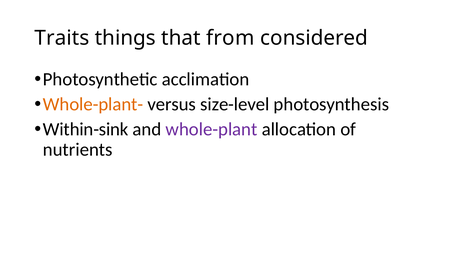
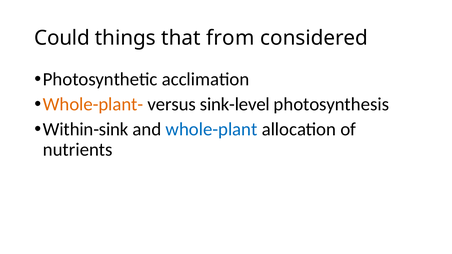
Traits: Traits -> Could (62, 38)
size-level: size-level -> sink-level (235, 104)
whole-plant colour: purple -> blue (212, 129)
